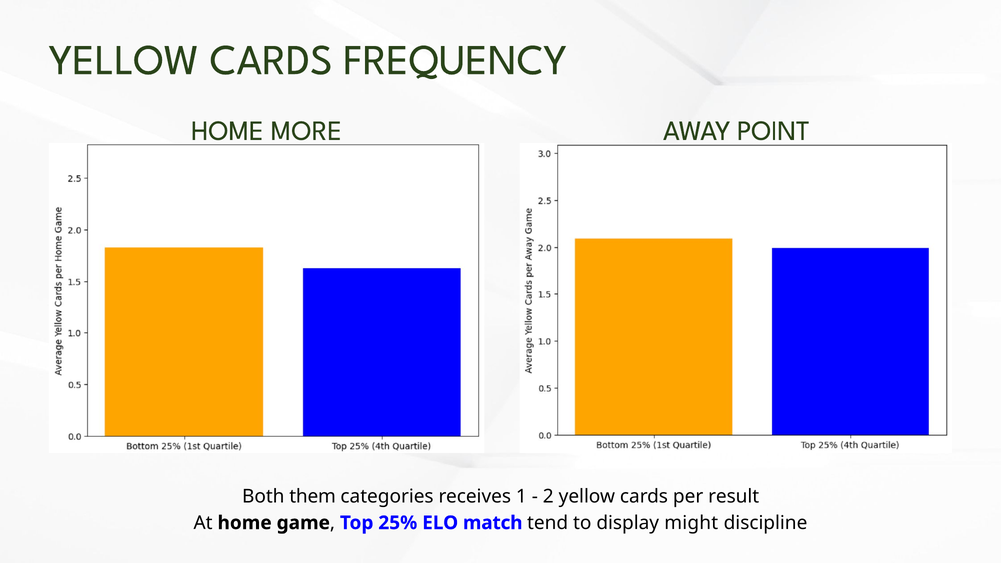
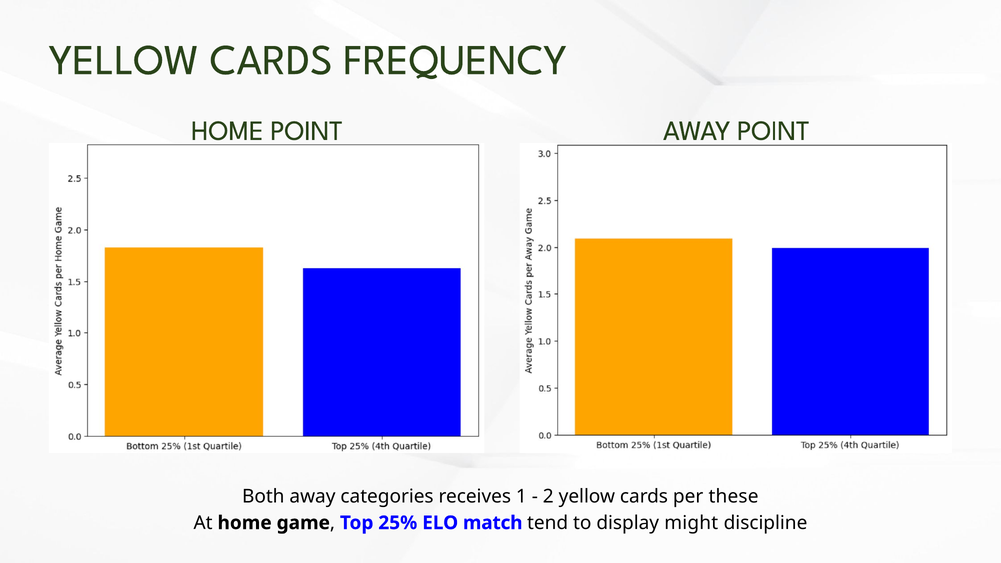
HOME MORE: MORE -> POINT (307, 131)
Both them: them -> away (312, 496)
result: result -> these (734, 496)
